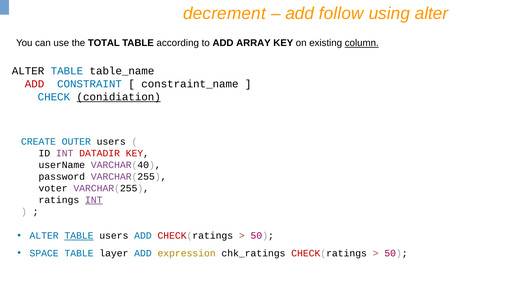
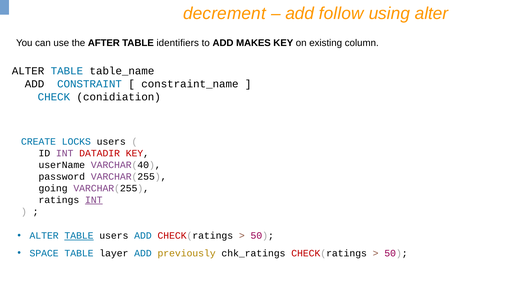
TOTAL: TOTAL -> AFTER (104, 43)
according: according -> identifiers (178, 43)
ARRAY: ARRAY -> MAKES (253, 43)
column underline: present -> none (362, 43)
ADD colour: red -> black (35, 84)
conidiation underline: present -> none (119, 97)
OUTER: OUTER -> LOCKS (76, 142)
voter: voter -> going (53, 188)
expression: expression -> previously (187, 253)
